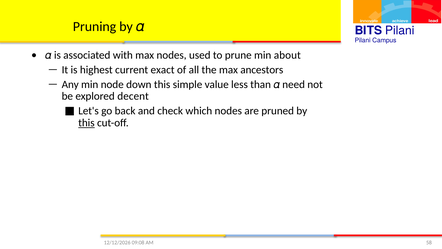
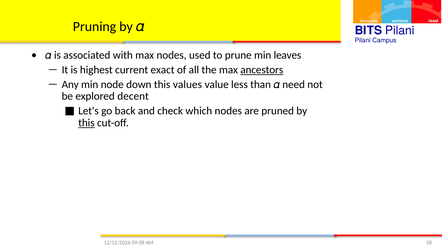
about: about -> leaves (287, 55)
ancestors underline: none -> present (262, 70)
simple: simple -> values (187, 84)
